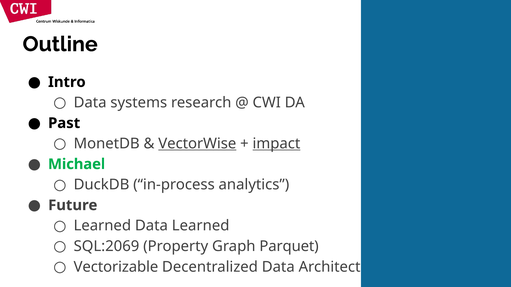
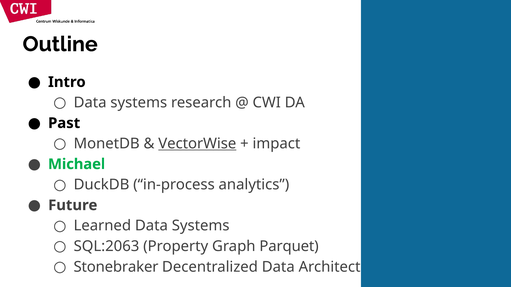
impact underline: present -> none (276, 144)
Learned Data Learned: Learned -> Systems (201, 226)
SQL:2069: SQL:2069 -> SQL:2063 (106, 247)
Vectorizable: Vectorizable -> Stonebraker (116, 267)
